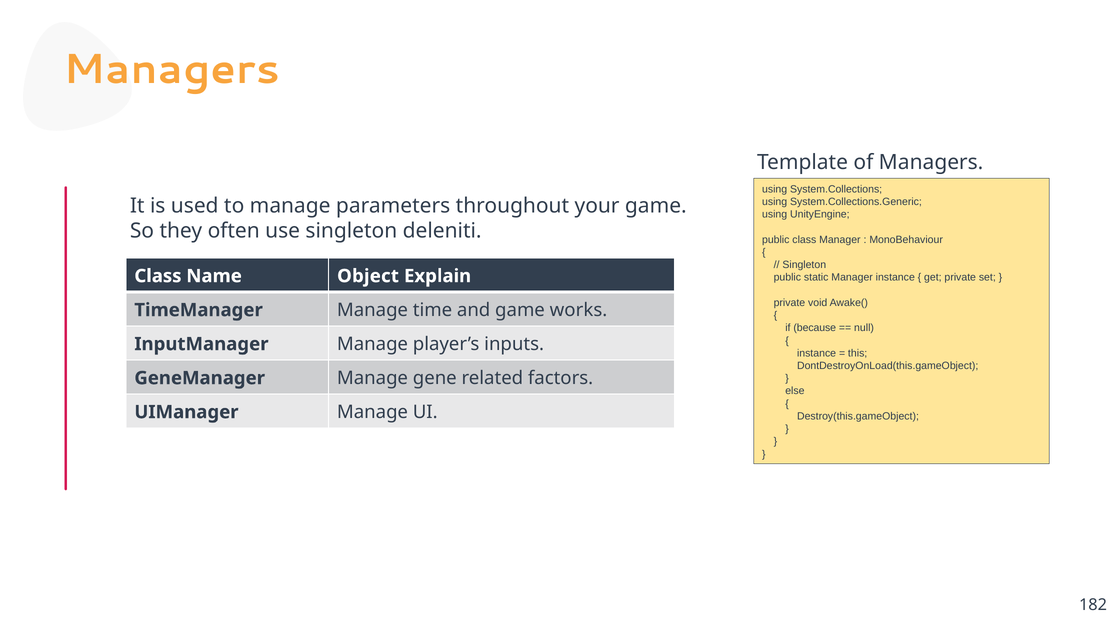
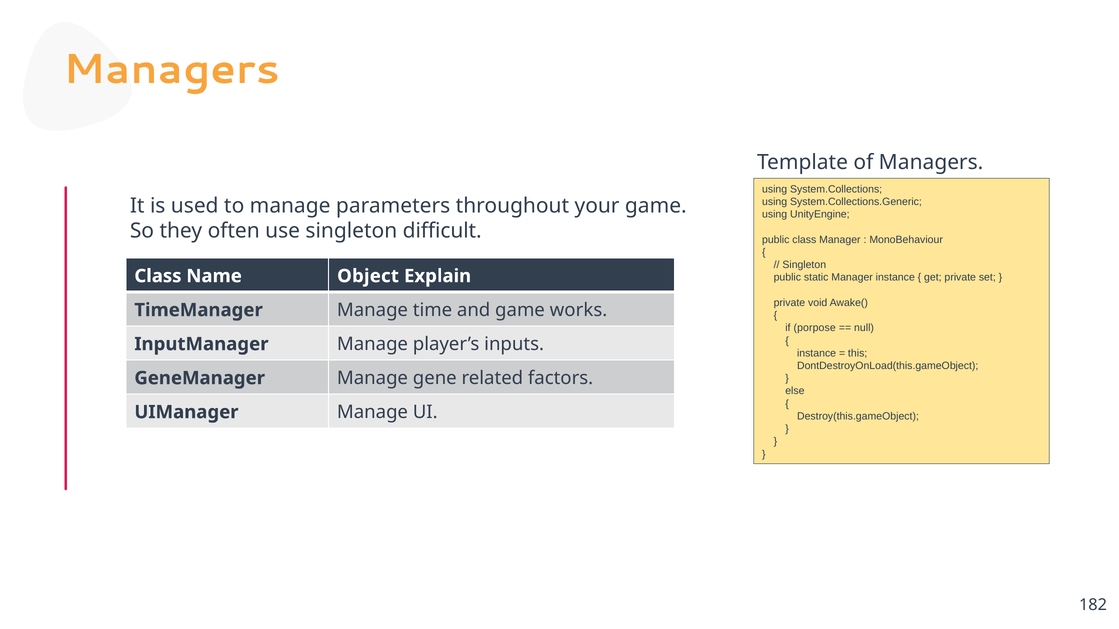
deleniti: deleniti -> difficult (442, 231)
because: because -> porpose (815, 328)
